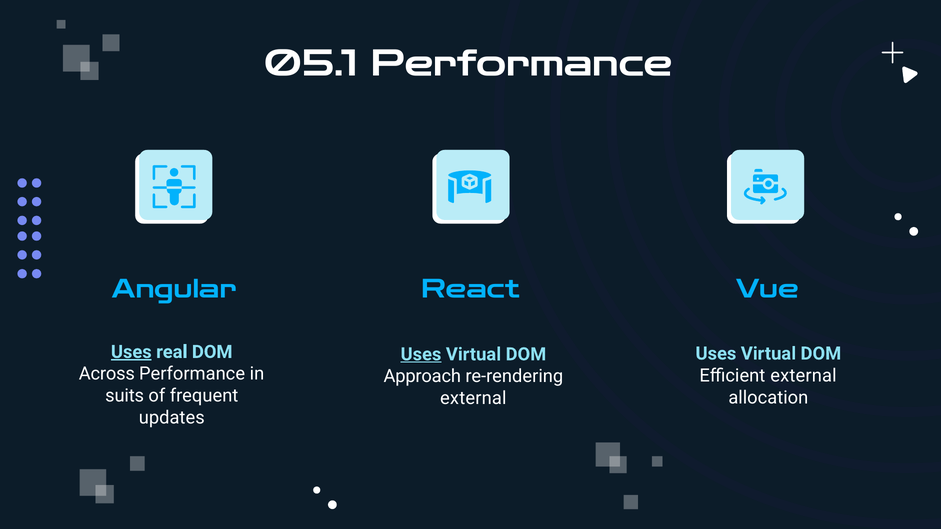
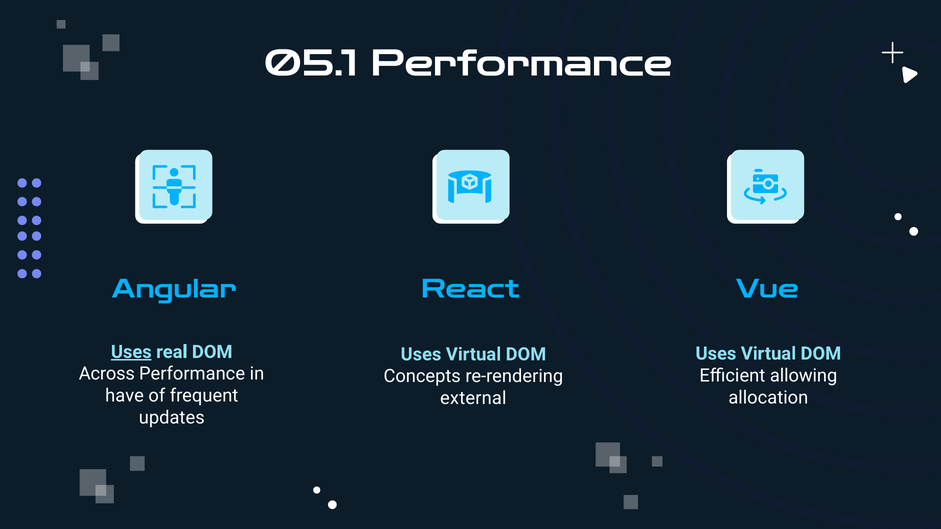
Uses underline: present -> none (421, 355)
Efficient external: external -> allowing (804, 376)
Approach: Approach -> Concepts (422, 376)
suits: suits -> have (125, 396)
